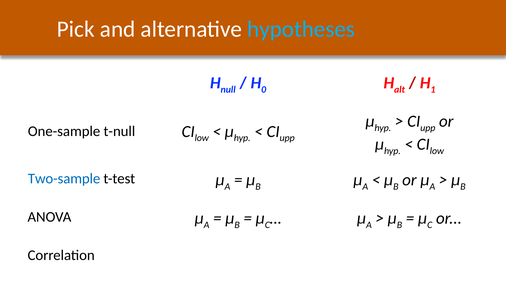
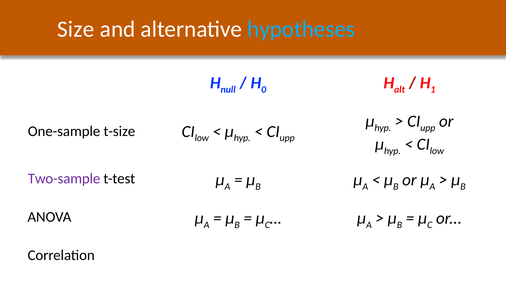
Pick: Pick -> Size (76, 29)
t-null: t-null -> t-size (119, 131)
Two-sample colour: blue -> purple (64, 178)
